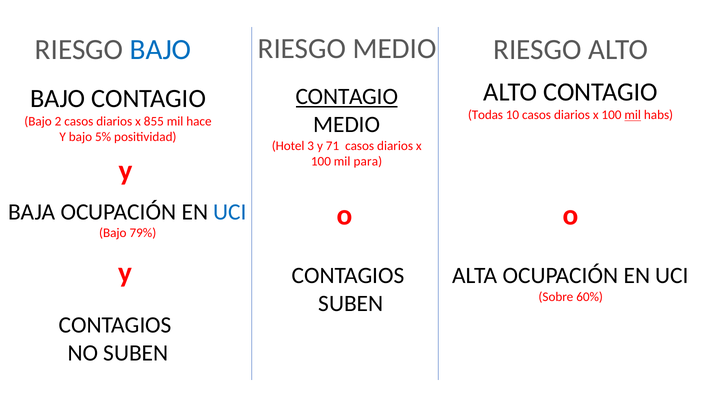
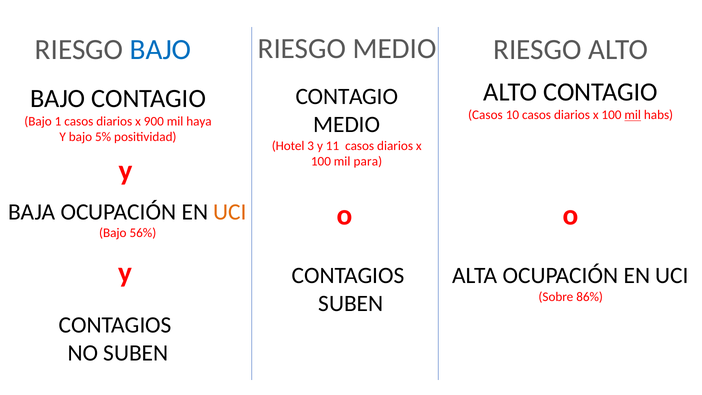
CONTAGIO underline: present -> none (347, 96)
Todas: Todas -> Casos (485, 115)
2: 2 -> 1 (58, 121)
855: 855 -> 900 (154, 121)
hace: hace -> haya (199, 121)
71: 71 -> 11 (333, 146)
UCI colour: blue -> orange (230, 212)
79%: 79% -> 56% (143, 233)
60%: 60% -> 86% (590, 297)
